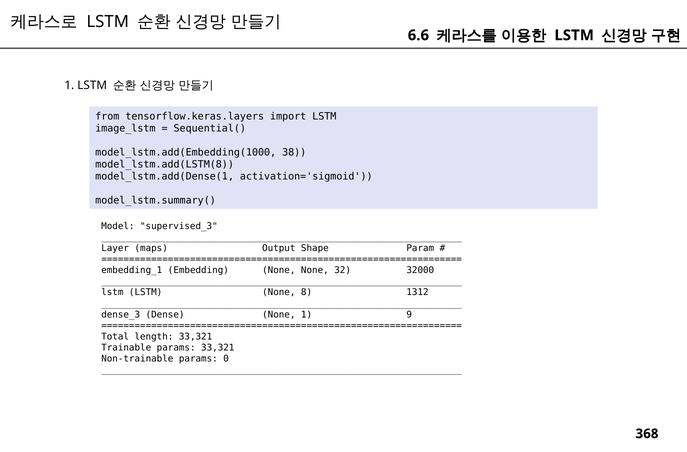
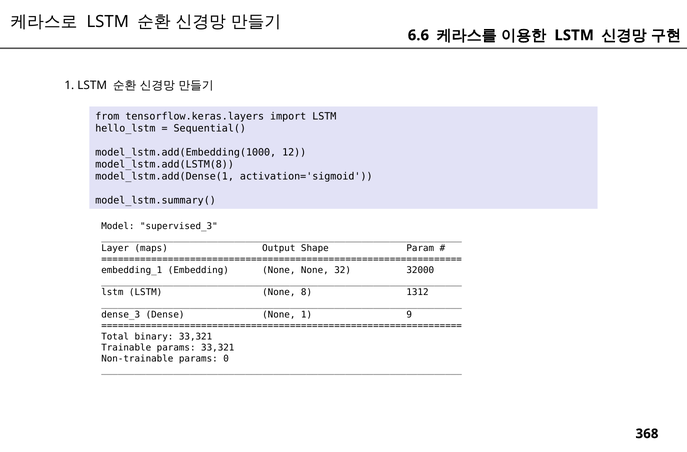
image_lstm: image_lstm -> hello_lstm (125, 128)
38: 38 -> 12 (294, 152)
length: length -> binary (154, 336)
